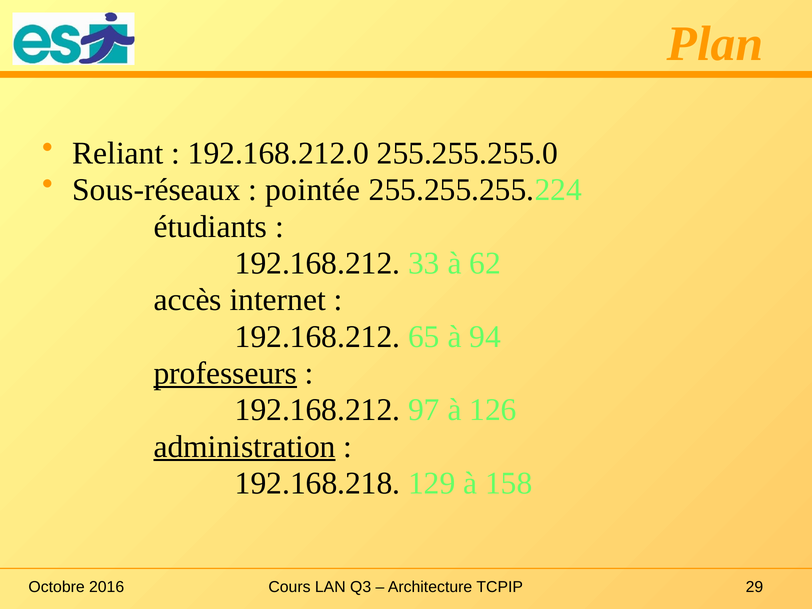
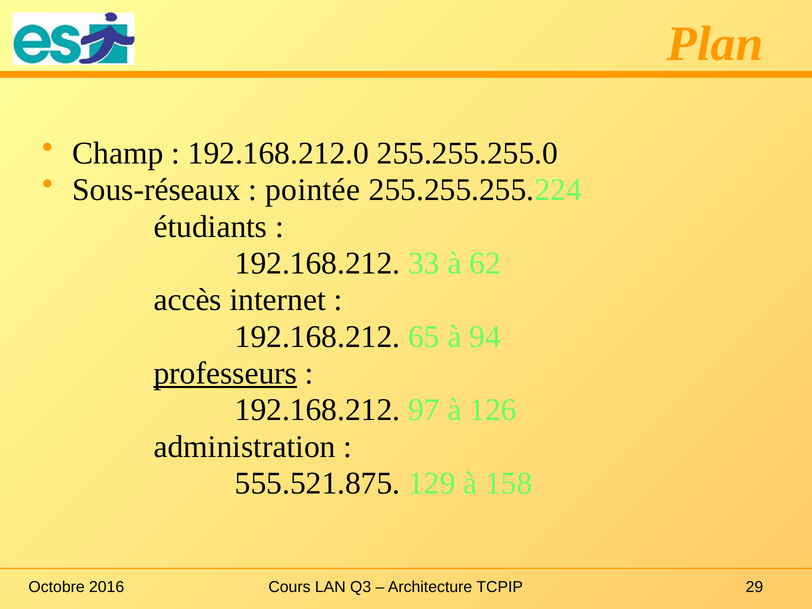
Reliant: Reliant -> Champ (118, 153)
administration underline: present -> none (245, 447)
192.168.218: 192.168.218 -> 555.521.875 (318, 483)
